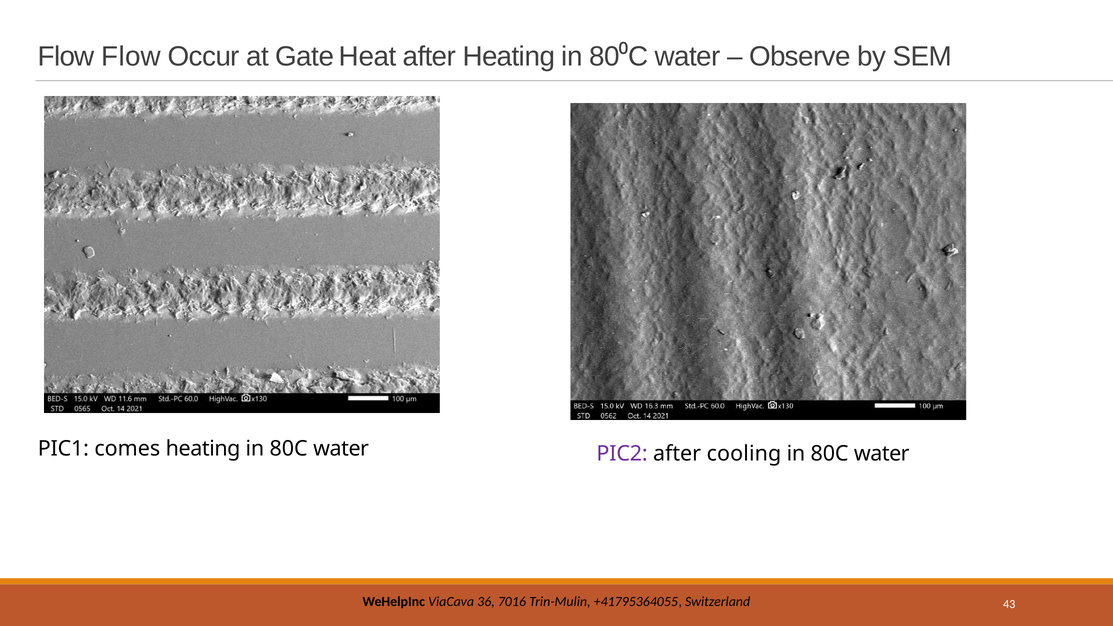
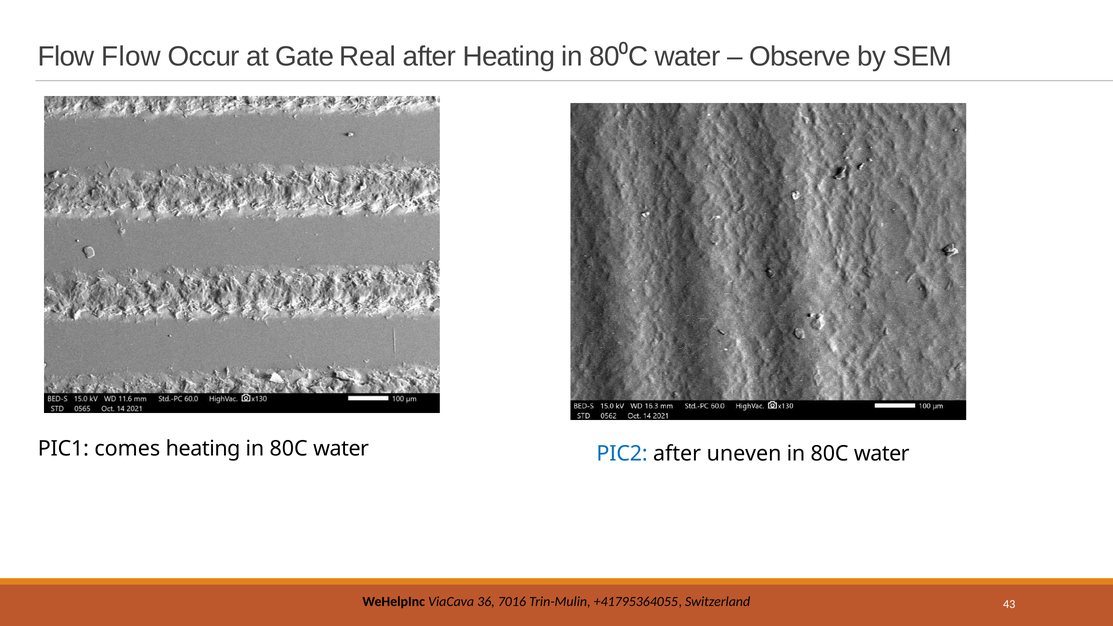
Heat: Heat -> Real (368, 56)
PIC2 colour: purple -> blue (622, 454)
cooling: cooling -> uneven (744, 454)
